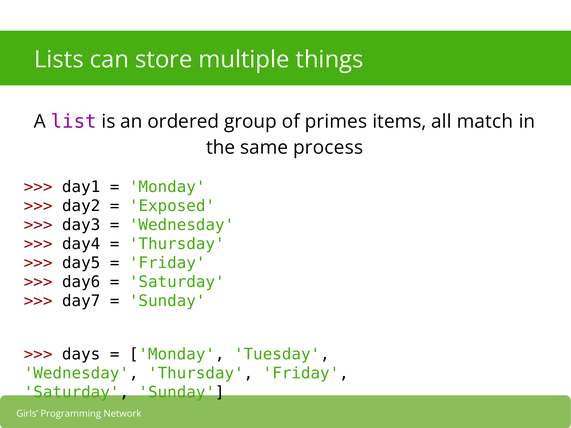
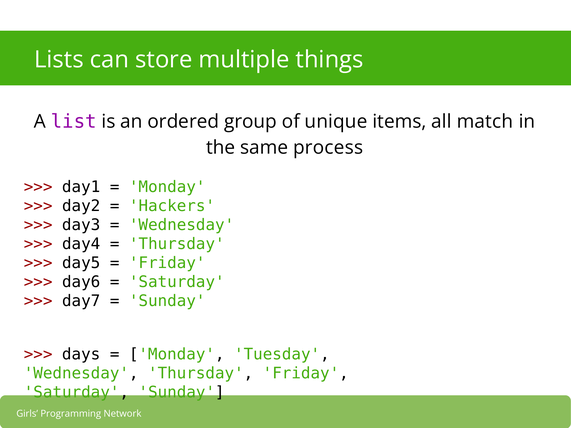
primes: primes -> unique (336, 122)
Exposed: Exposed -> Hackers (172, 206)
